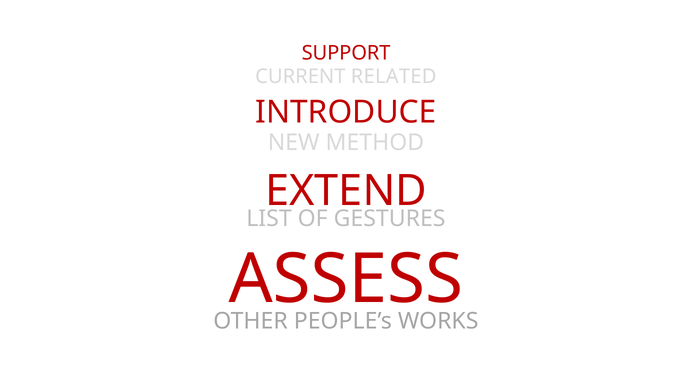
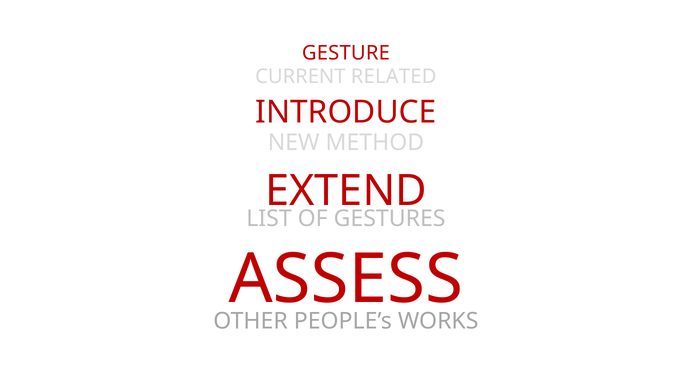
SUPPORT: SUPPORT -> GESTURE (346, 53)
